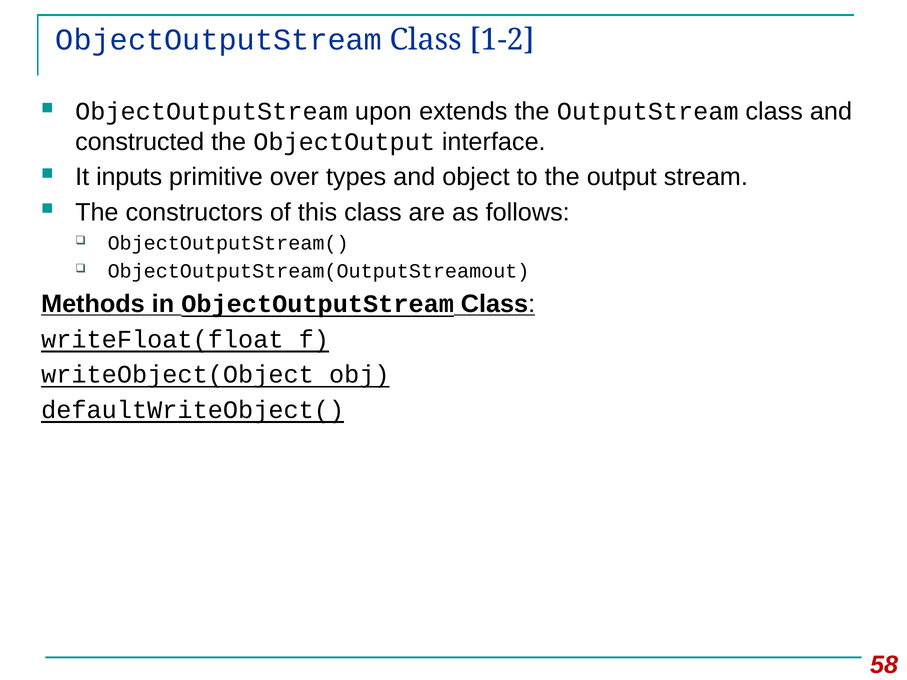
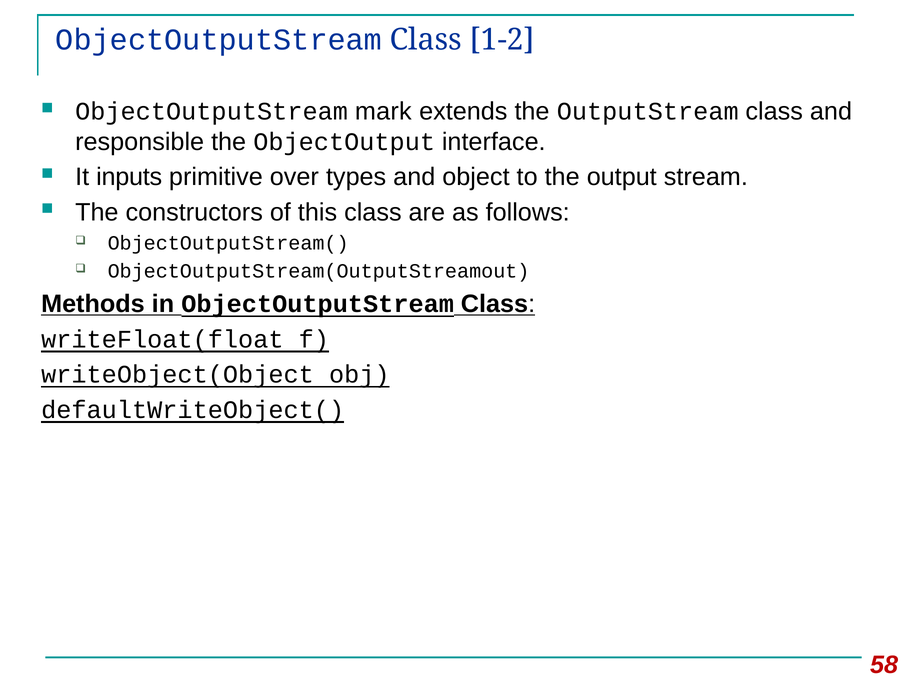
upon: upon -> mark (383, 112)
constructed: constructed -> responsible (140, 142)
